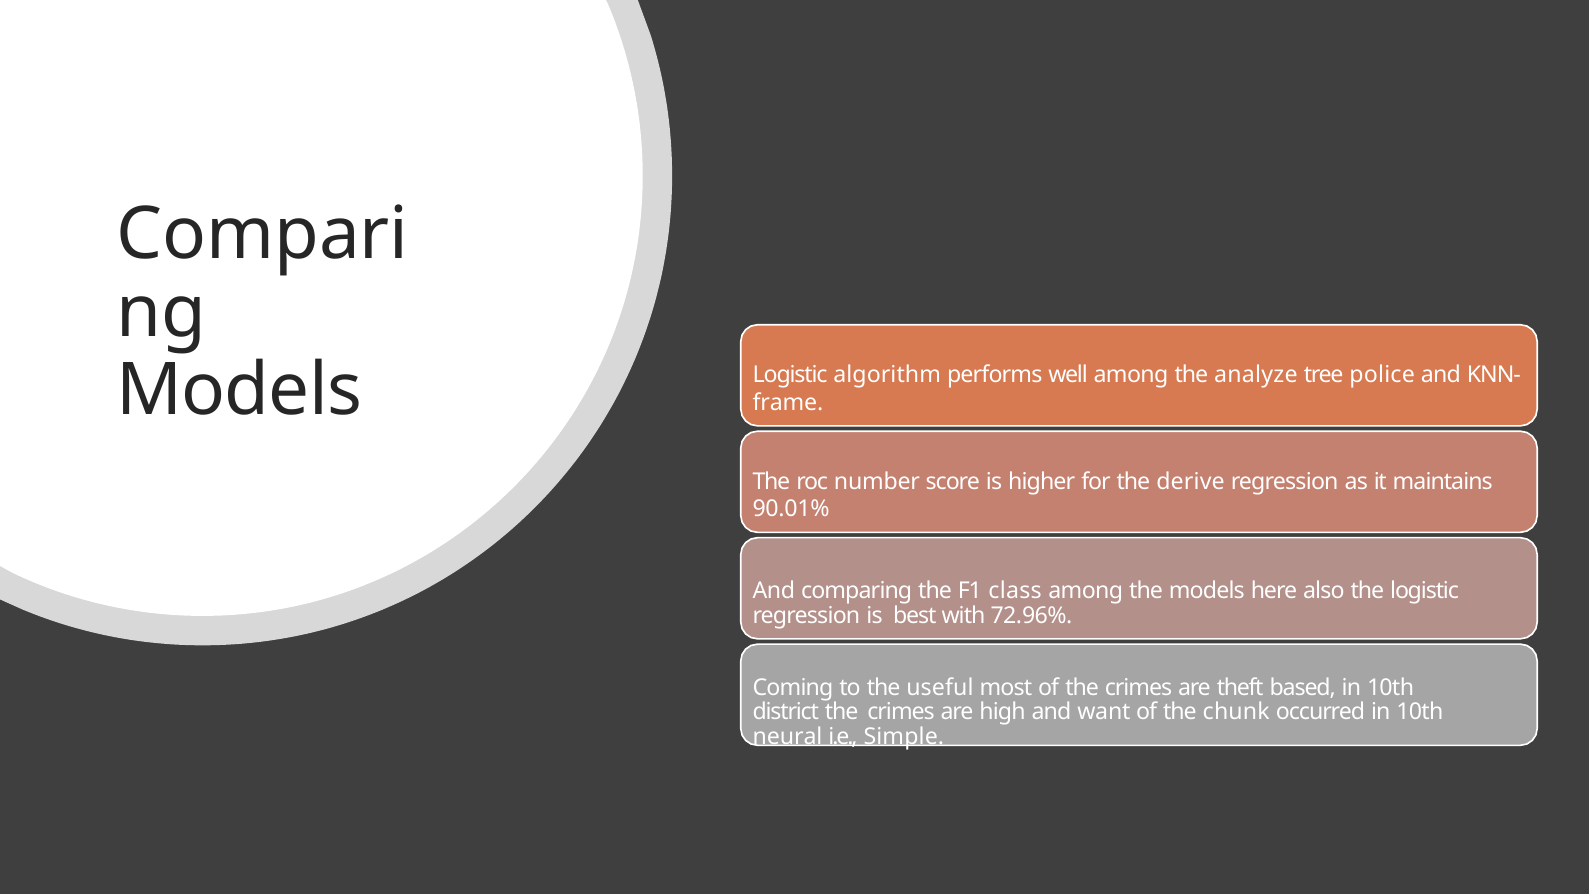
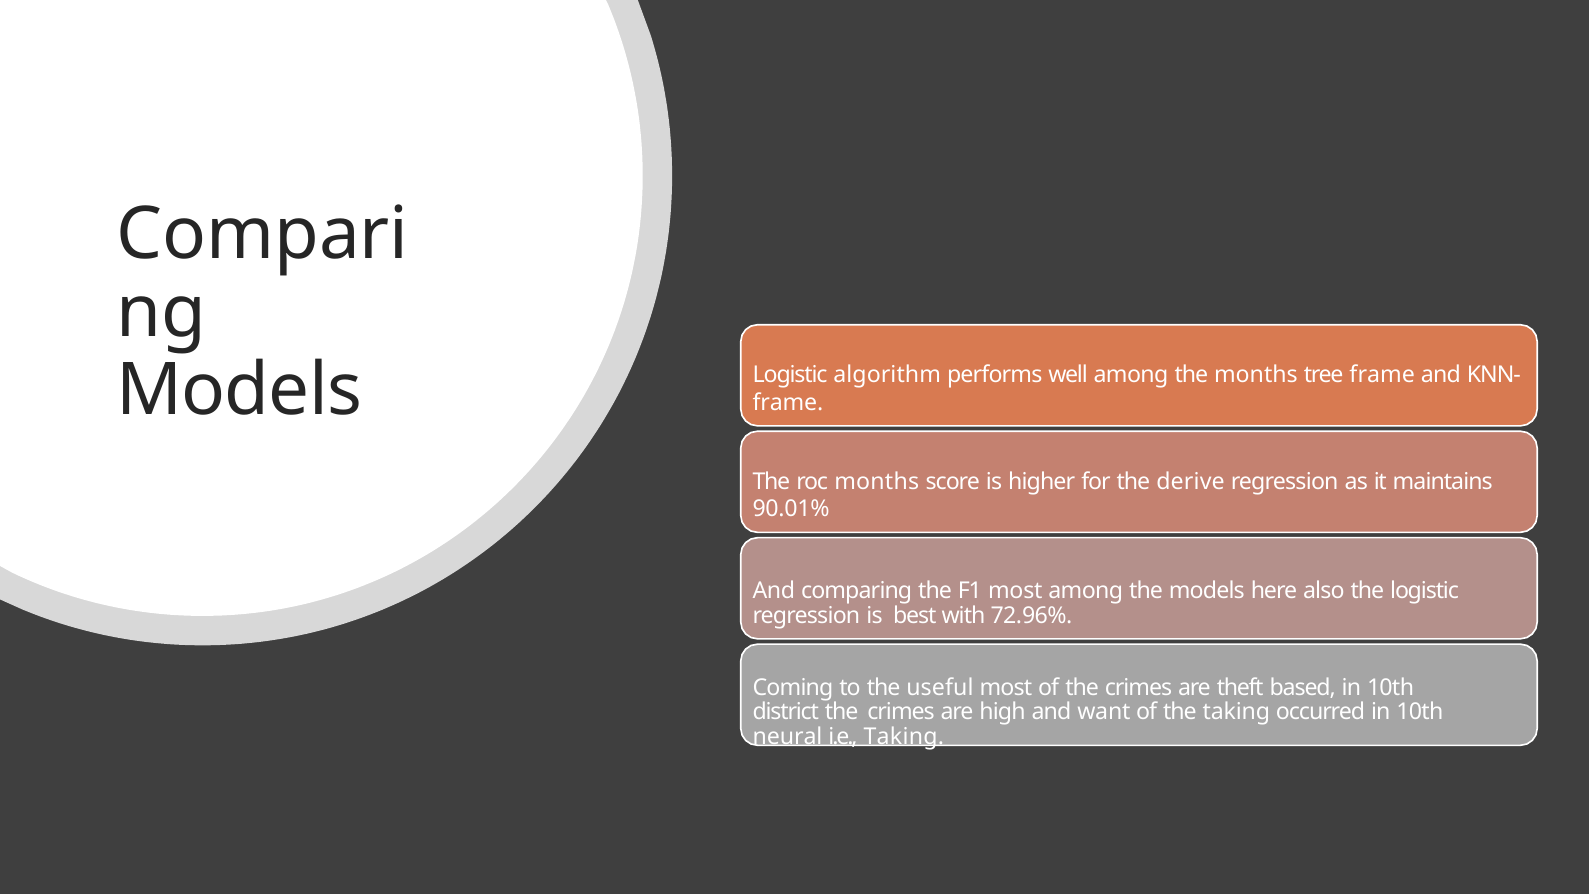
the analyze: analyze -> months (1256, 375)
tree police: police -> frame (1382, 375)
roc number: number -> months (877, 481)
F1 class: class -> most (1015, 591)
the chunk: chunk -> taking (1236, 712)
i.e Simple: Simple -> Taking (904, 737)
